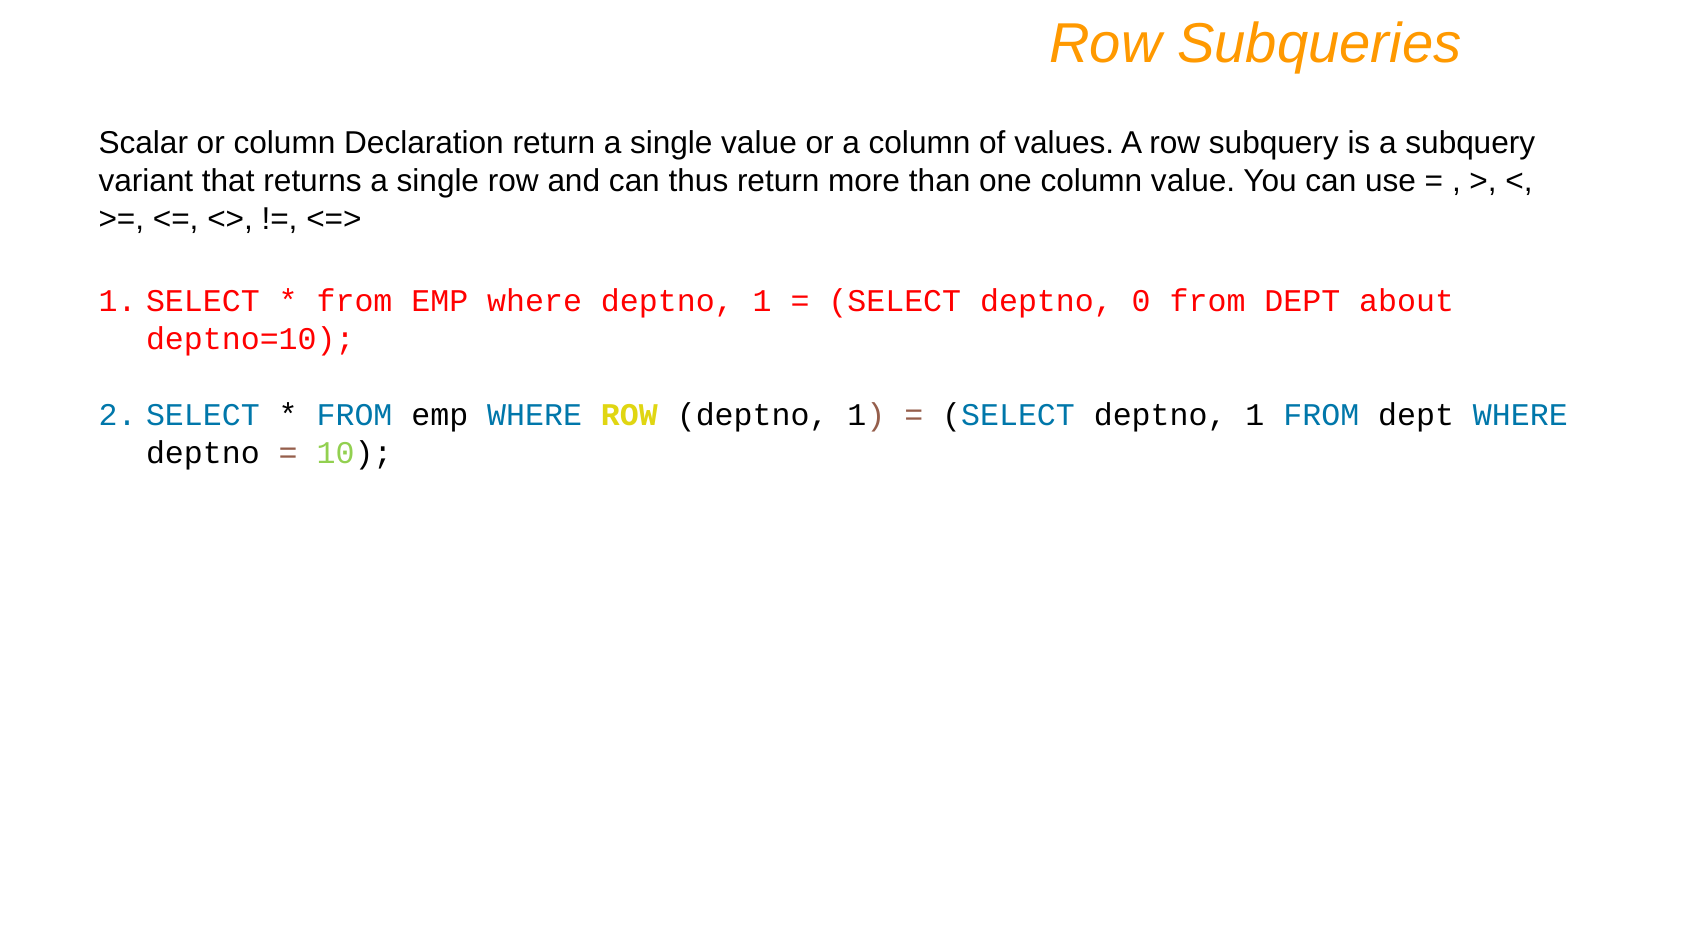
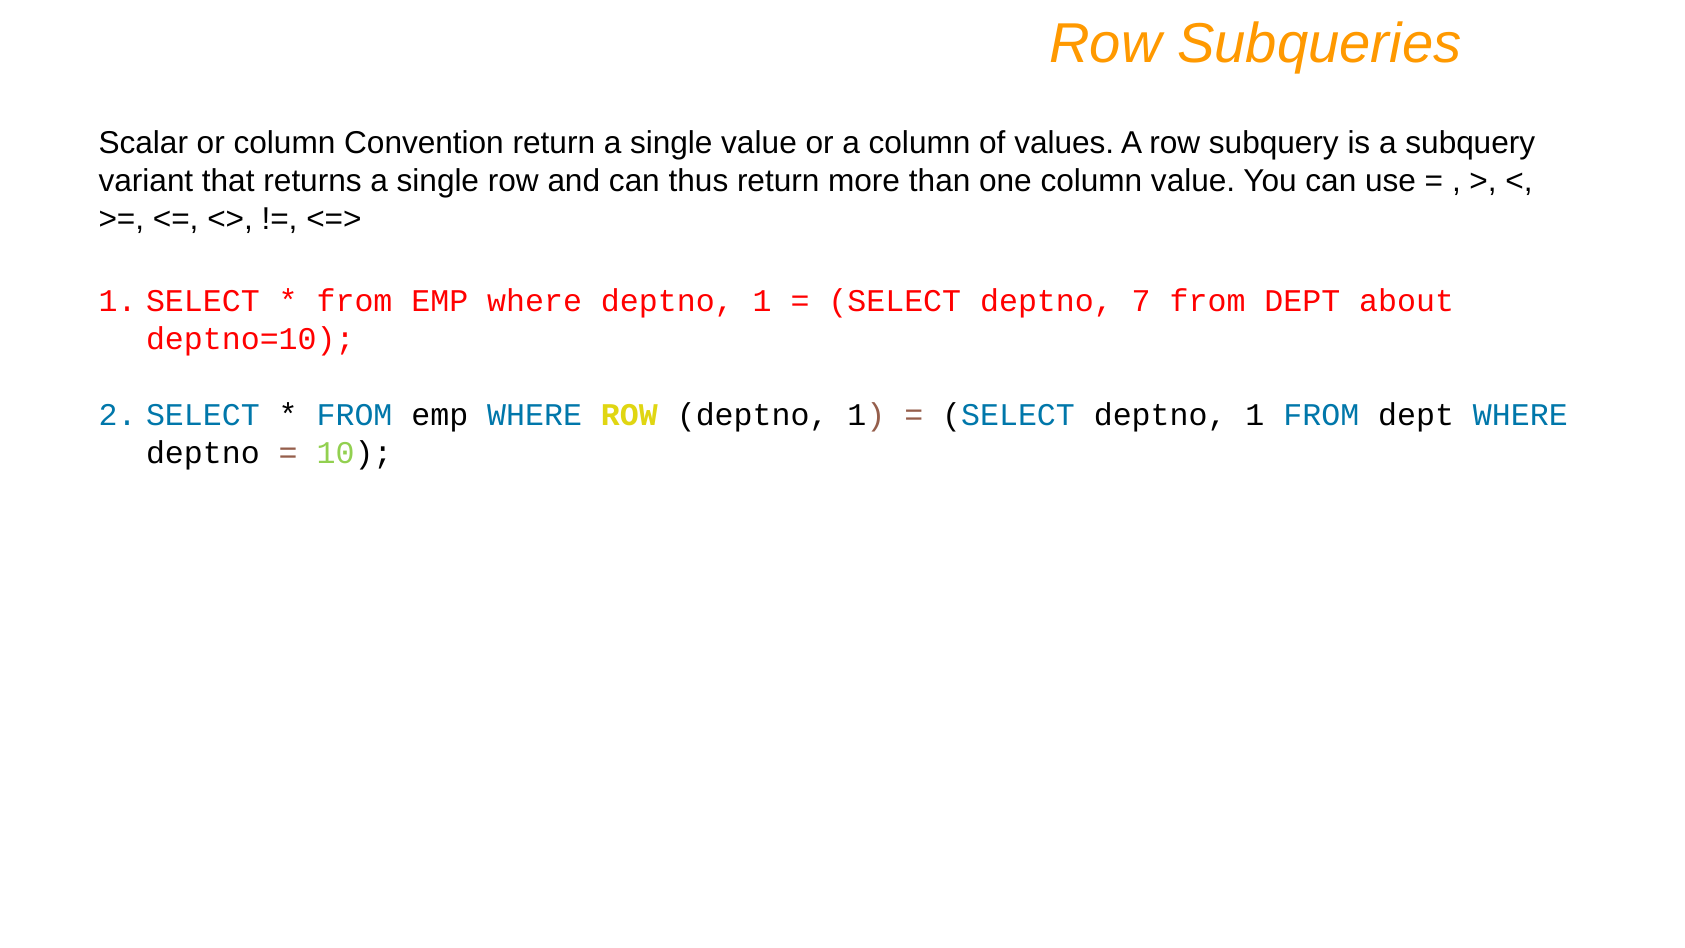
Declaration: Declaration -> Convention (424, 143)
0: 0 -> 7 (1141, 301)
